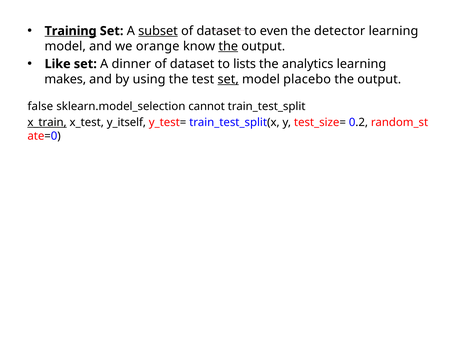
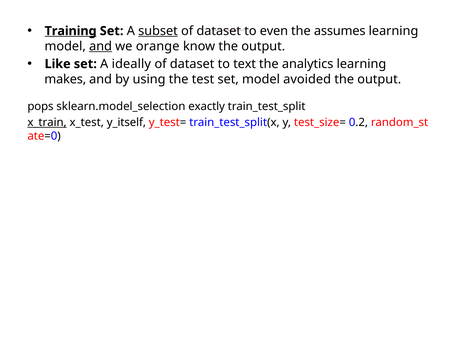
detector: detector -> assumes (340, 31)
and underline: none -> present (101, 46)
the underline: present -> none (228, 46)
dinner: dinner -> ideally (131, 64)
lists: lists -> text (245, 64)
set underline: present -> none (228, 79)
placebo: placebo -> avoided (307, 79)
false: false -> pops (40, 107)
cannot: cannot -> exactly (207, 107)
